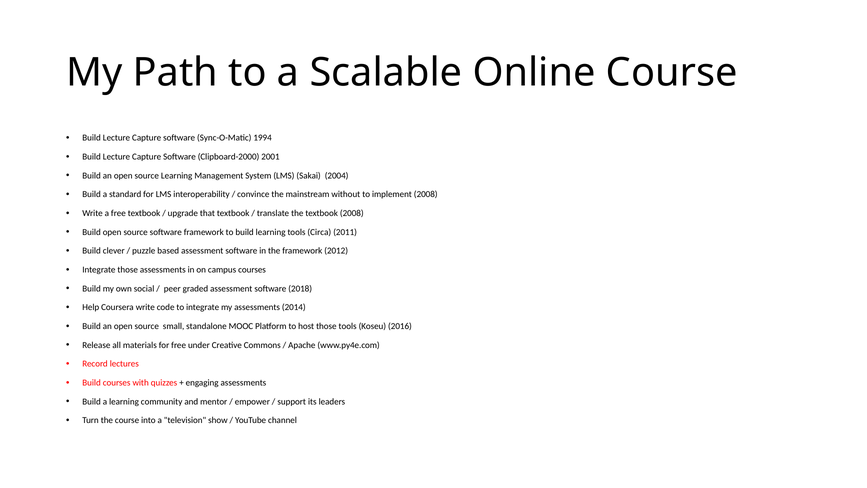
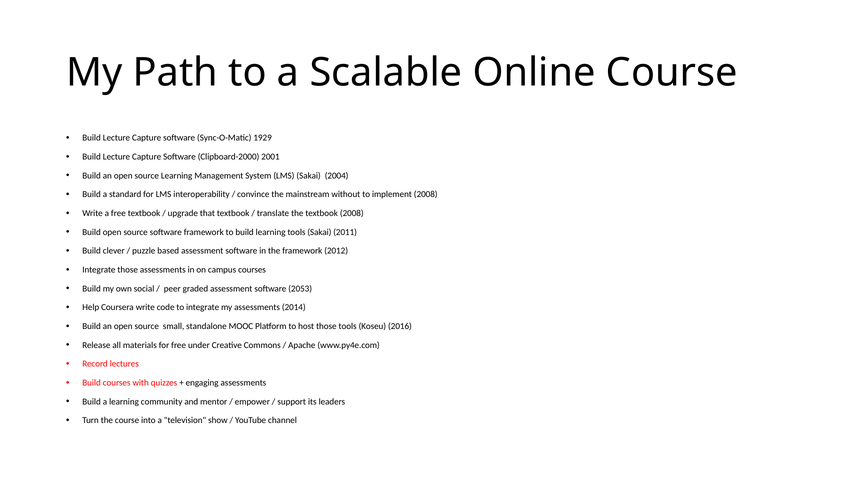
1994: 1994 -> 1929 (263, 138)
tools Circa: Circa -> Sakai (319, 232)
2018: 2018 -> 2053 (300, 288)
